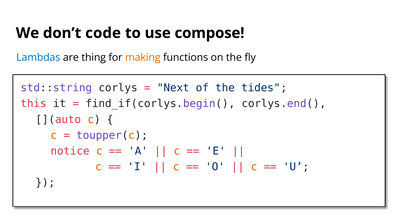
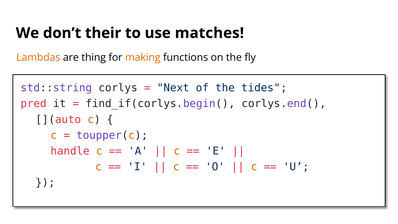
code: code -> their (103, 33)
compose: compose -> matches (209, 33)
Lambdas colour: blue -> orange (38, 57)
this: this -> pred (34, 104)
notice: notice -> handle (70, 151)
